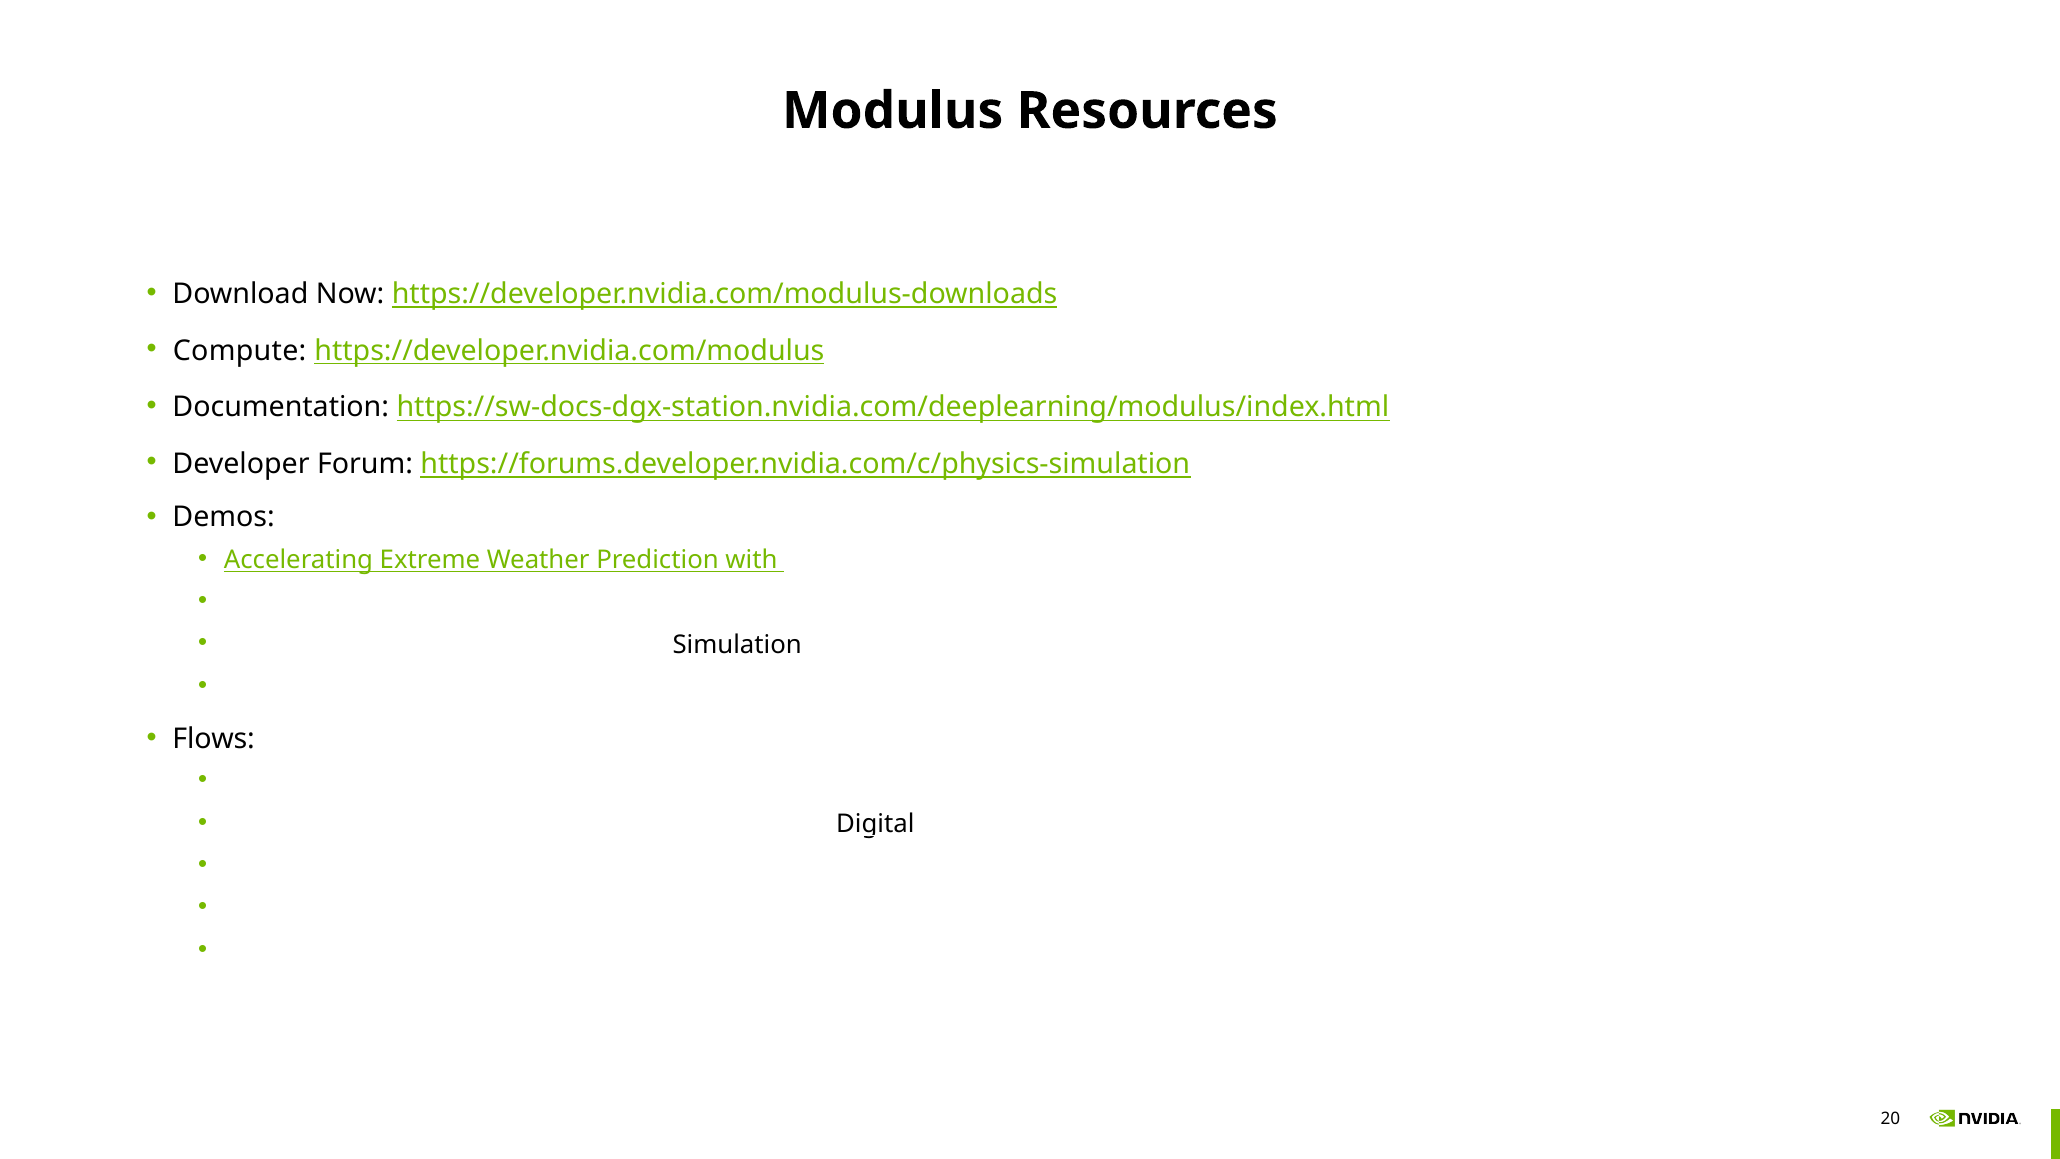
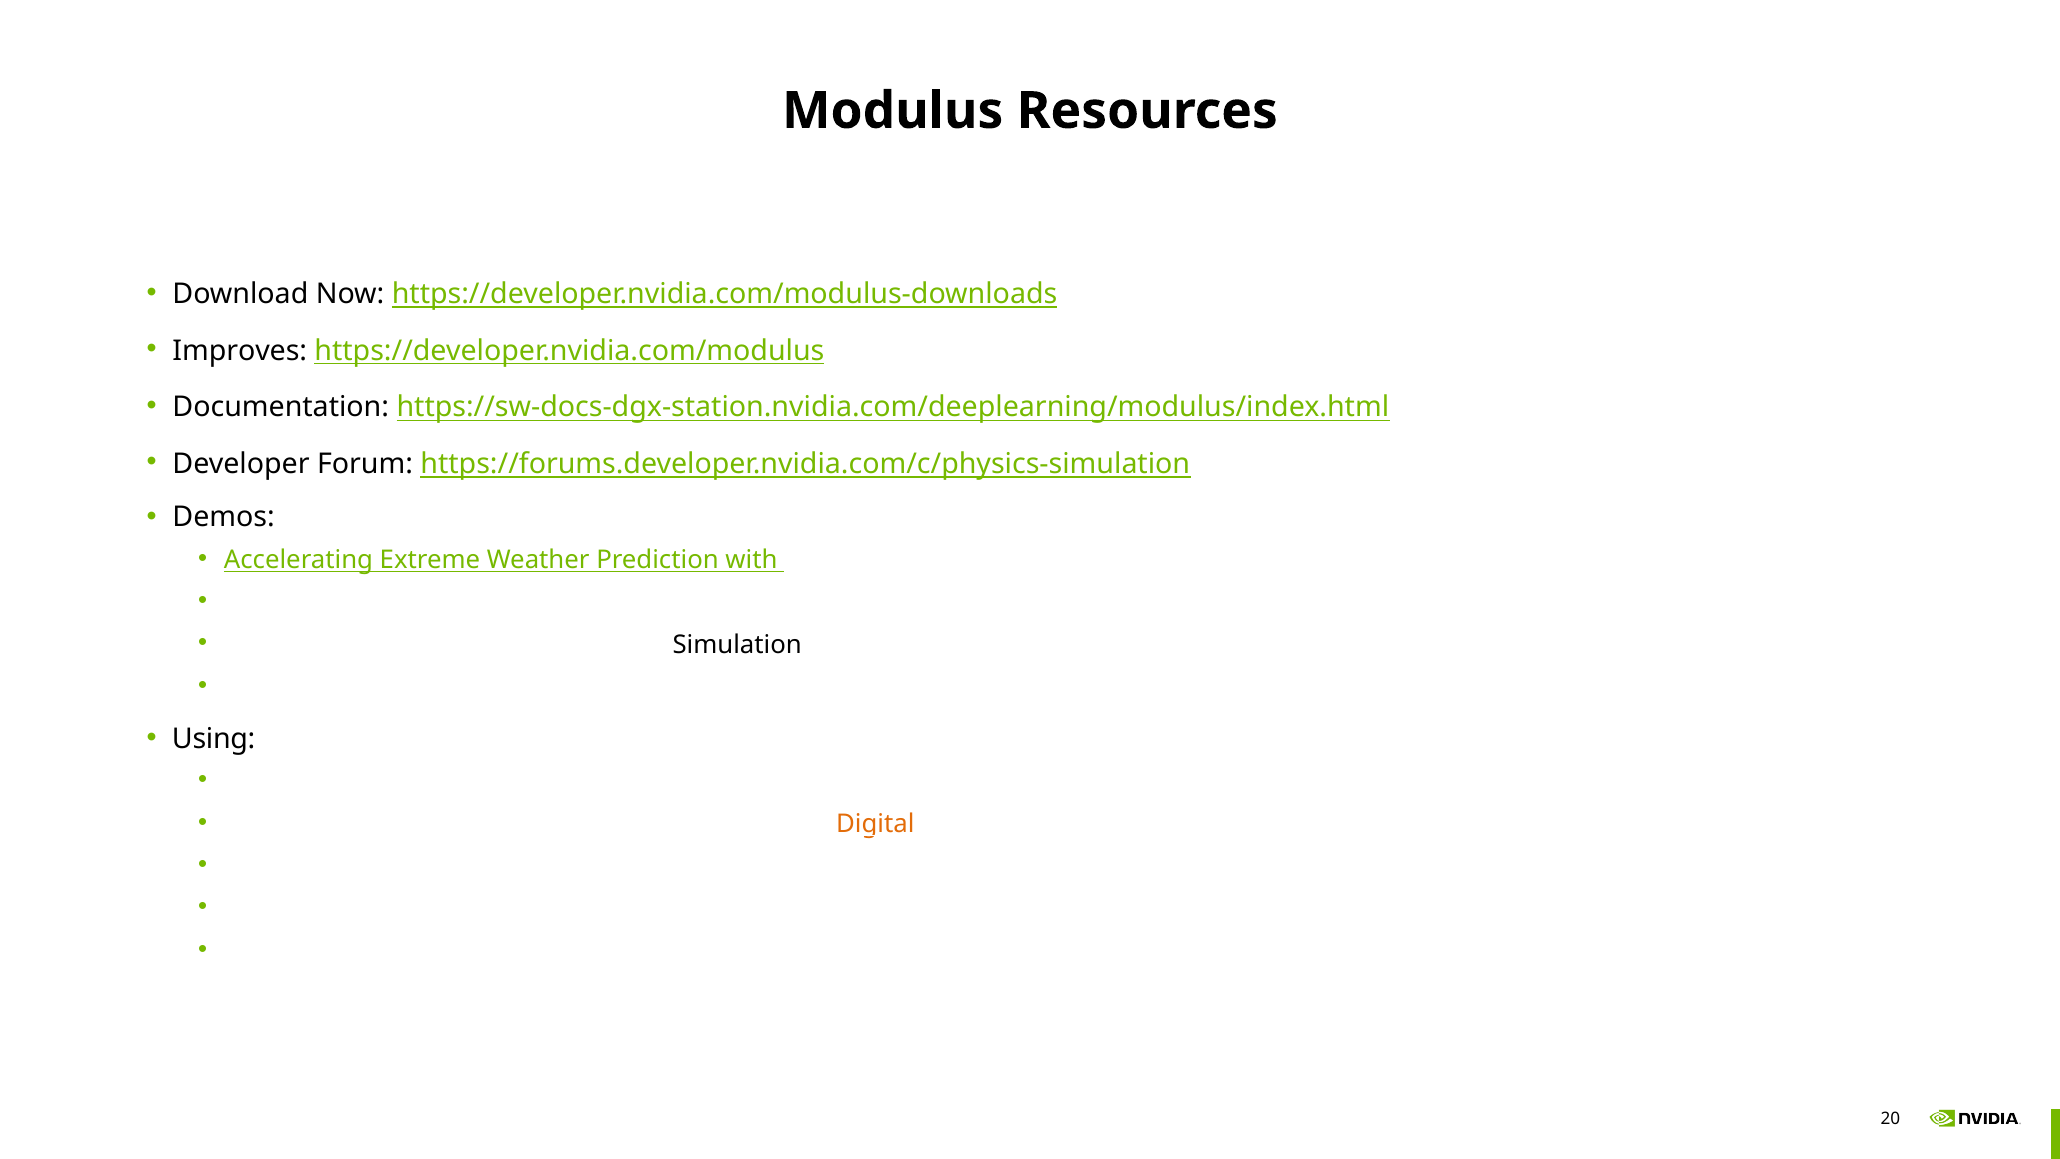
Compute: Compute -> Improves (240, 351)
Flows: Flows -> Using (214, 738)
Digital colour: black -> orange (875, 824)
